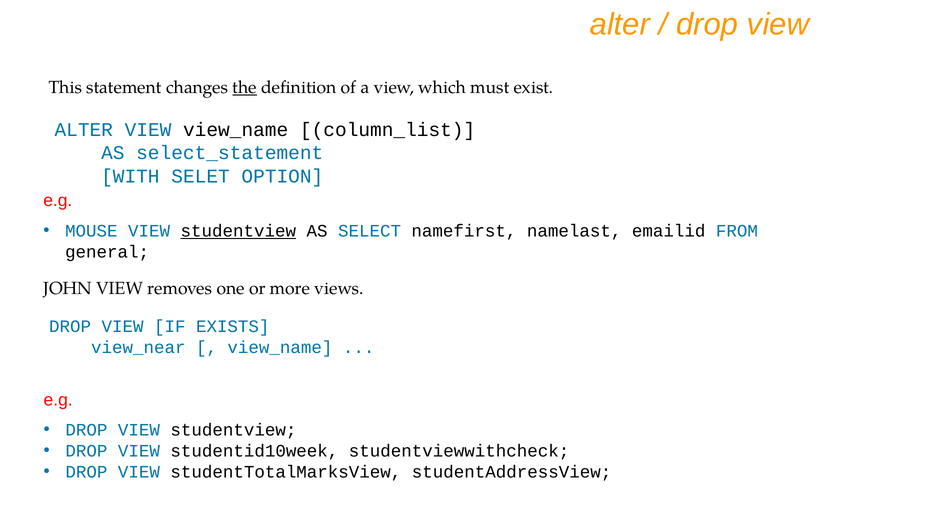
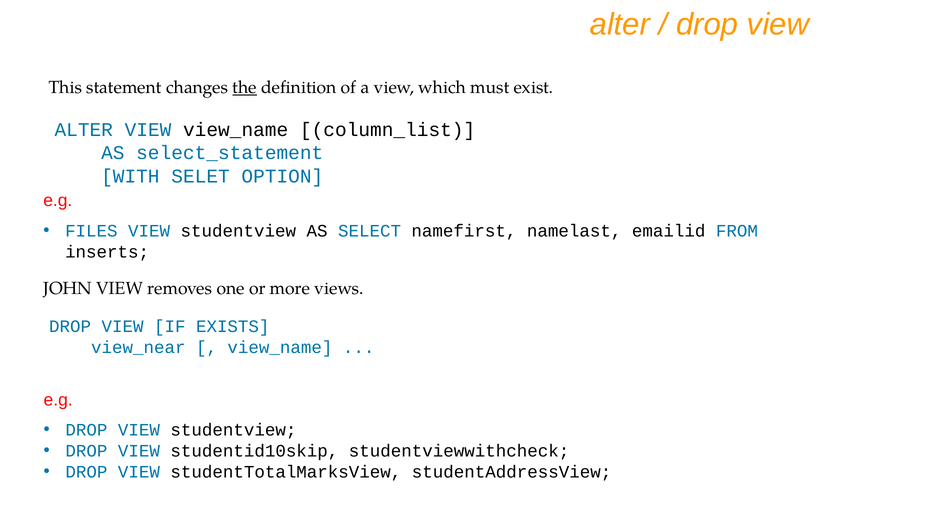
MOUSE: MOUSE -> FILES (91, 231)
studentview underline: present -> none (238, 231)
general: general -> inserts (107, 252)
studentid10week: studentid10week -> studentid10skip (254, 451)
